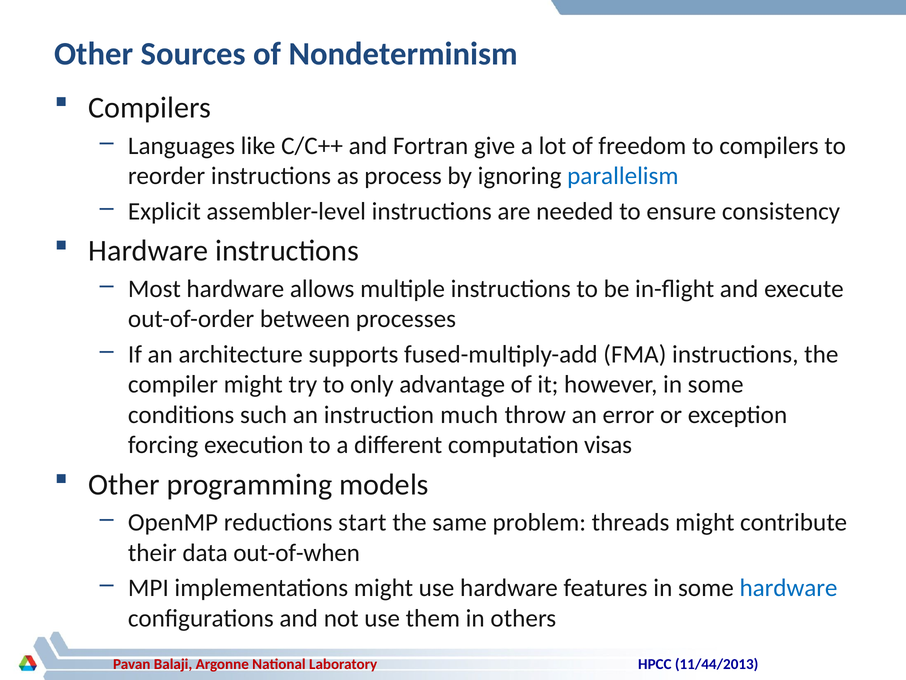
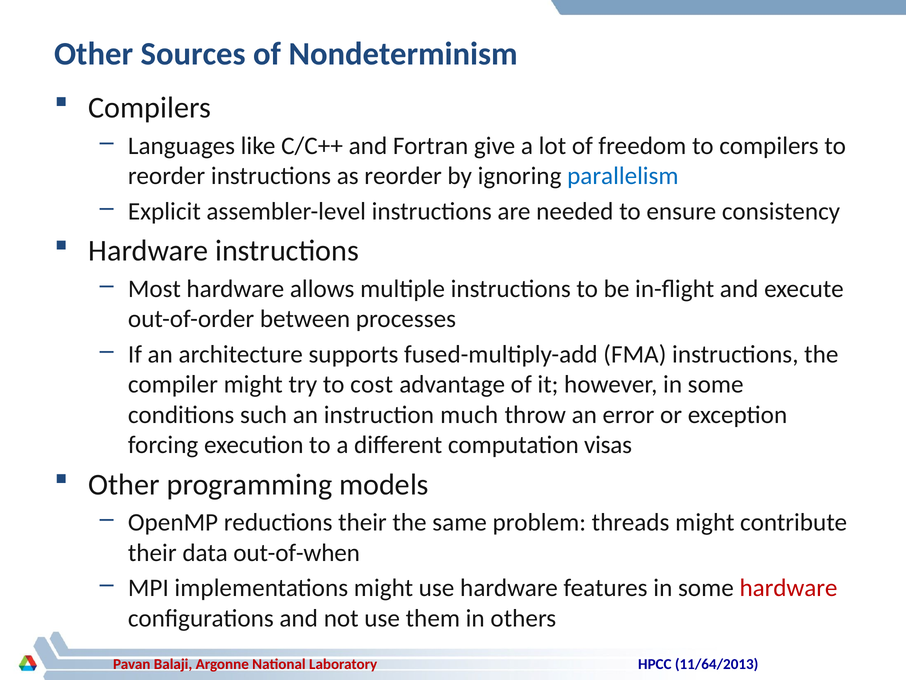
as process: process -> reorder (403, 176)
only: only -> cost (372, 384)
reductions start: start -> their (362, 522)
hardware colour: blue -> red (789, 588)
11/44/2013: 11/44/2013 -> 11/64/2013 (717, 664)
